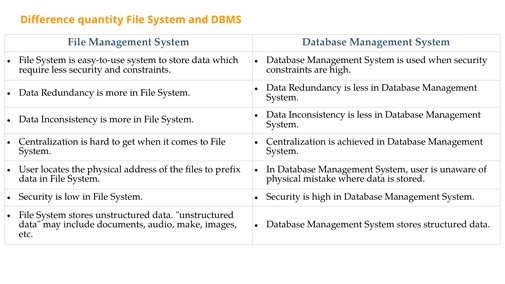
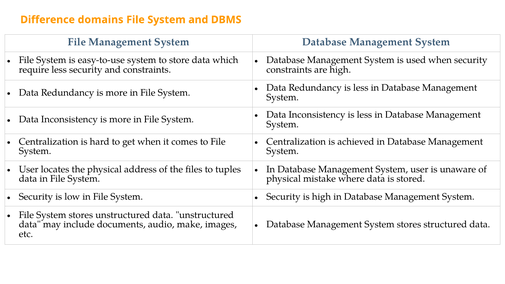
quantity: quantity -> domains (101, 20)
prefix: prefix -> tuples (228, 169)
